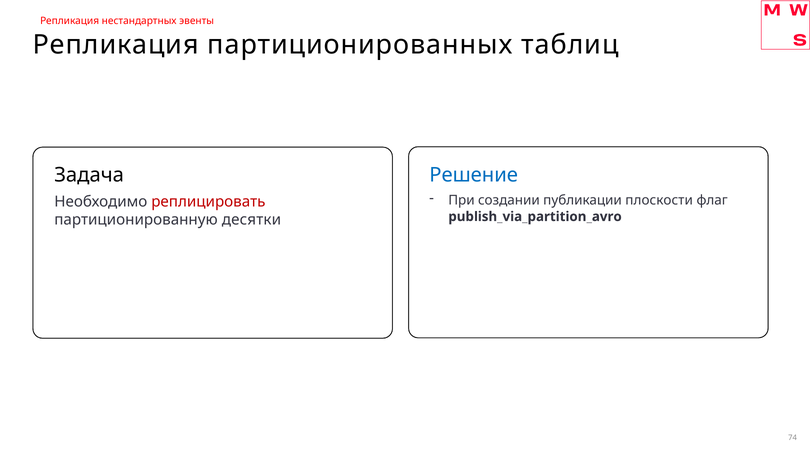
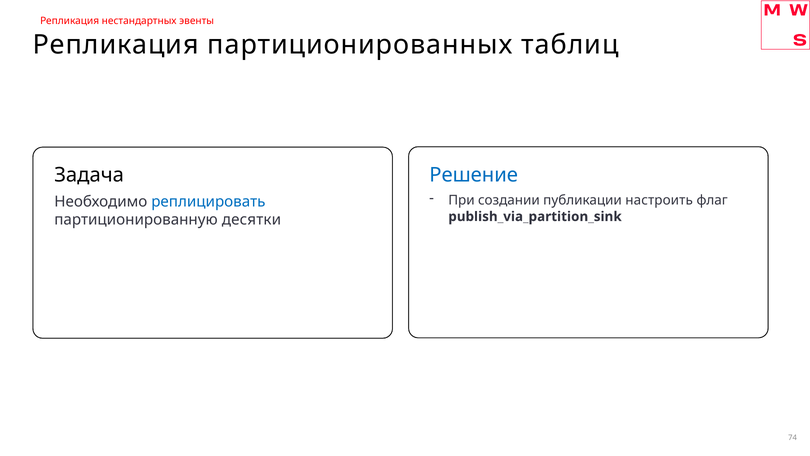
плоскости: плоскости -> настроить (659, 200)
реплицировать colour: red -> blue (208, 201)
publish_via_partition_avro: publish_via_partition_avro -> publish_via_partition_sink (535, 216)
